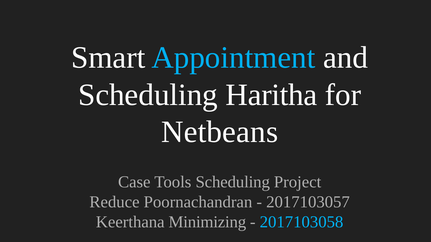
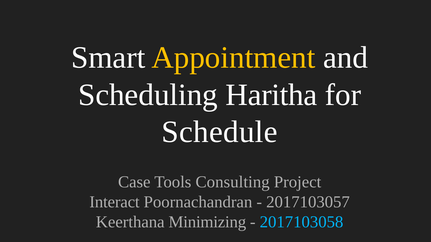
Appointment colour: light blue -> yellow (233, 58)
Netbeans: Netbeans -> Schedule (220, 132)
Tools Scheduling: Scheduling -> Consulting (233, 182)
Reduce: Reduce -> Interact (115, 202)
